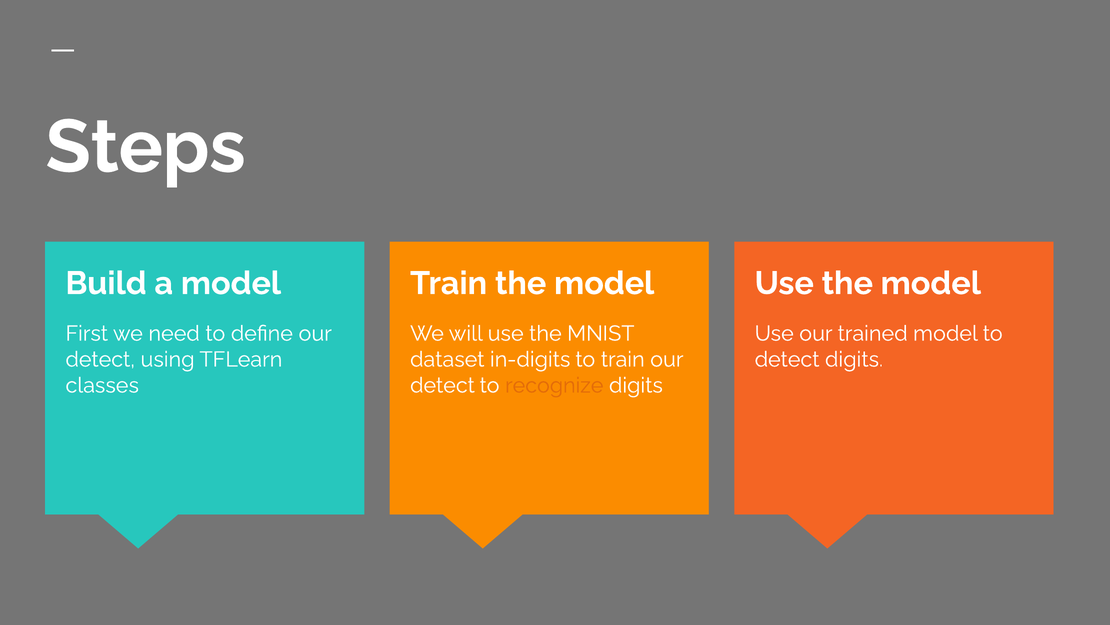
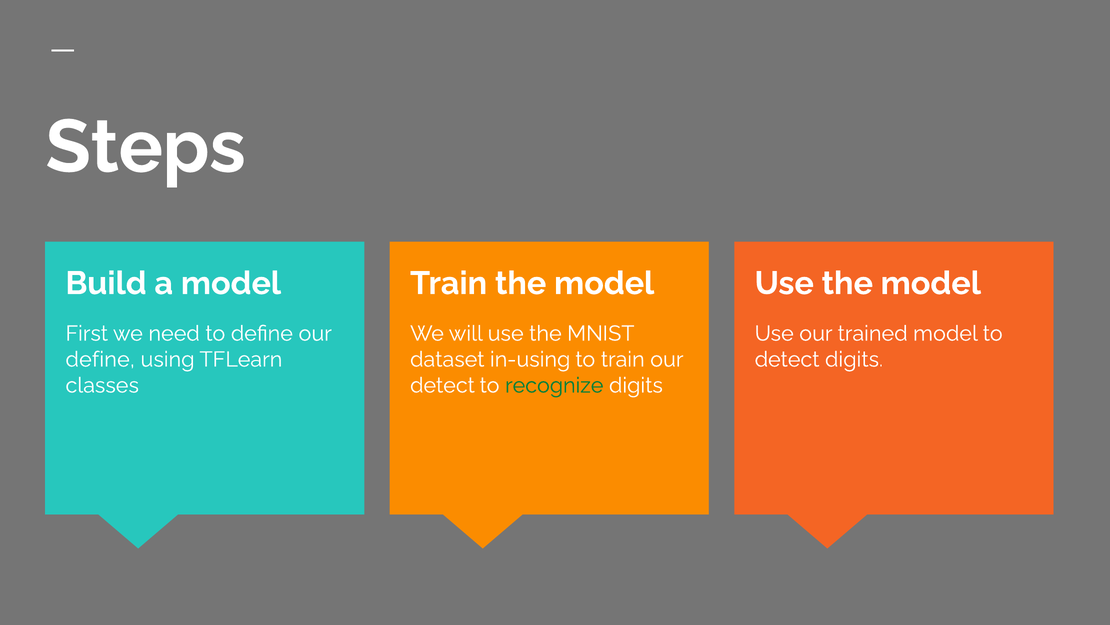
detect: detect -> define (100, 359)
in-digits: in-digits -> in-using (530, 359)
recognize colour: orange -> green (554, 385)
